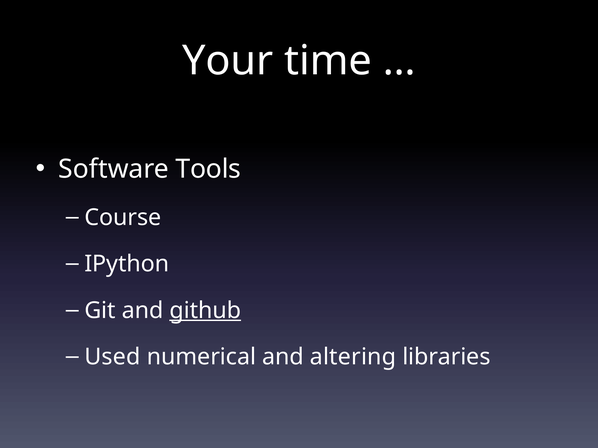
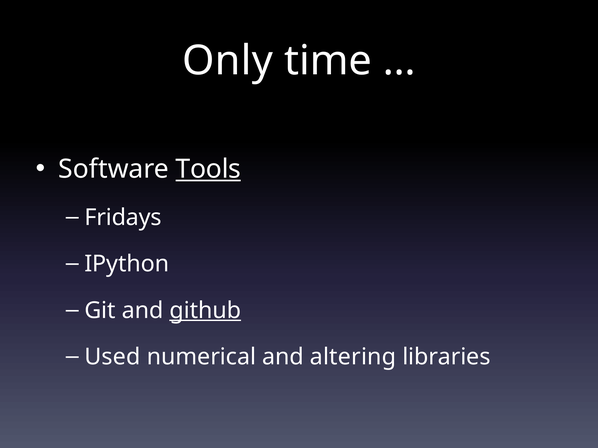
Your: Your -> Only (228, 61)
Tools underline: none -> present (208, 169)
Course: Course -> Fridays (123, 218)
